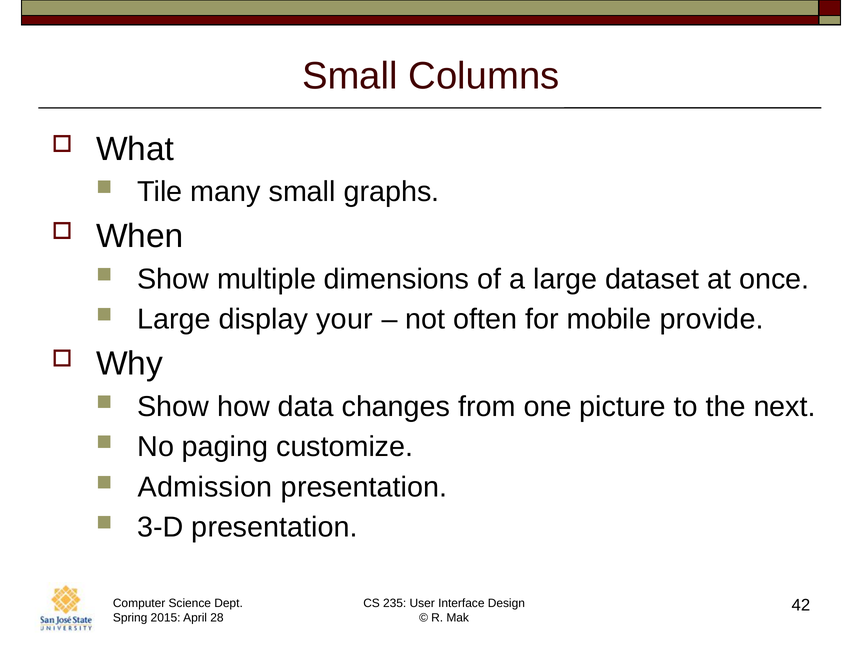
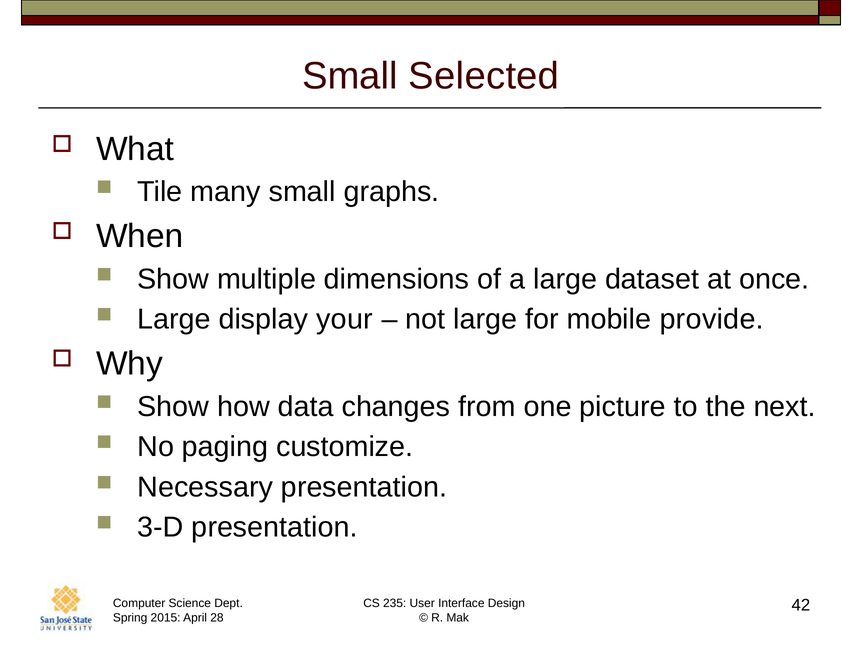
Columns: Columns -> Selected (484, 76)
not often: often -> large (485, 319)
Admission: Admission -> Necessary (205, 487)
